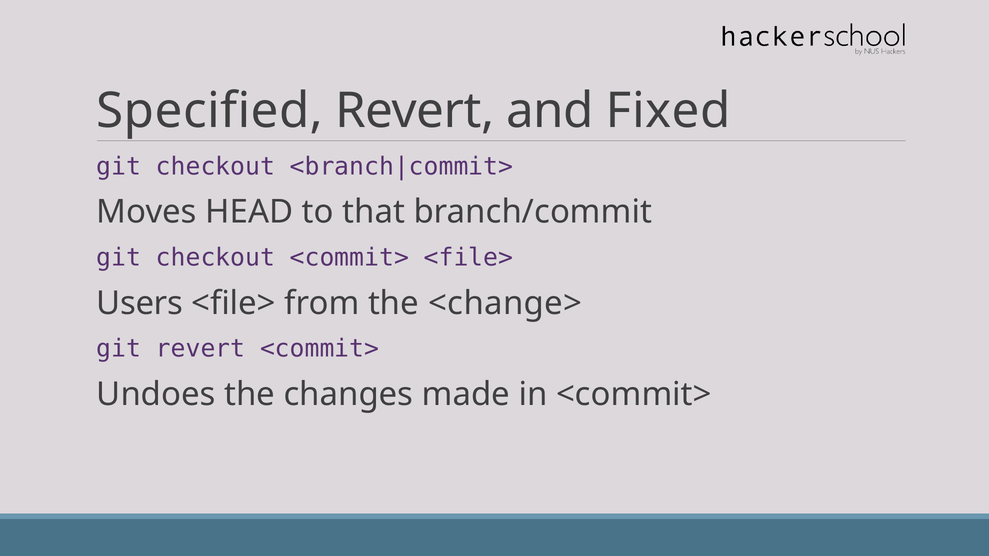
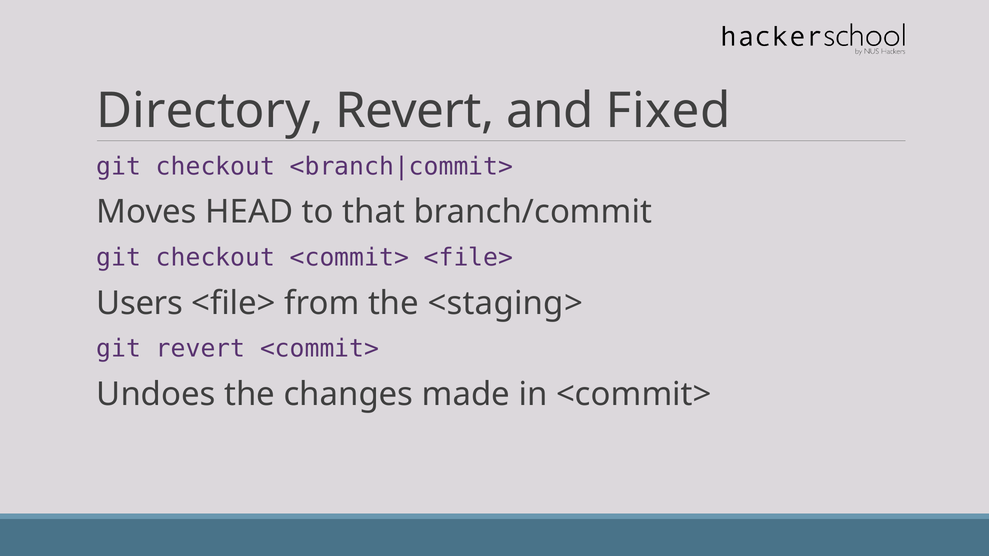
Specified: Specified -> Directory (210, 111)
<change>: <change> -> <staging> (505, 303)
